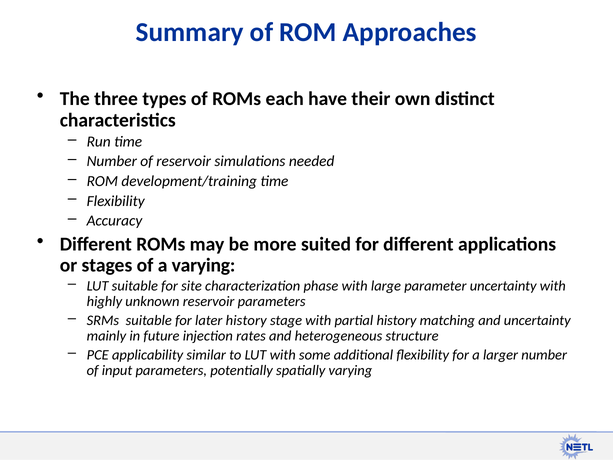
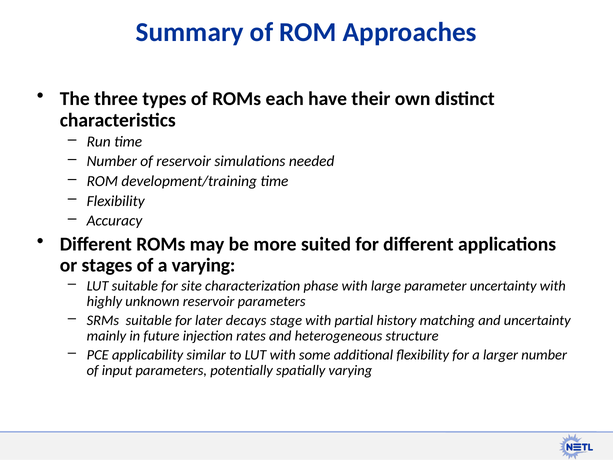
later history: history -> decays (246, 320)
